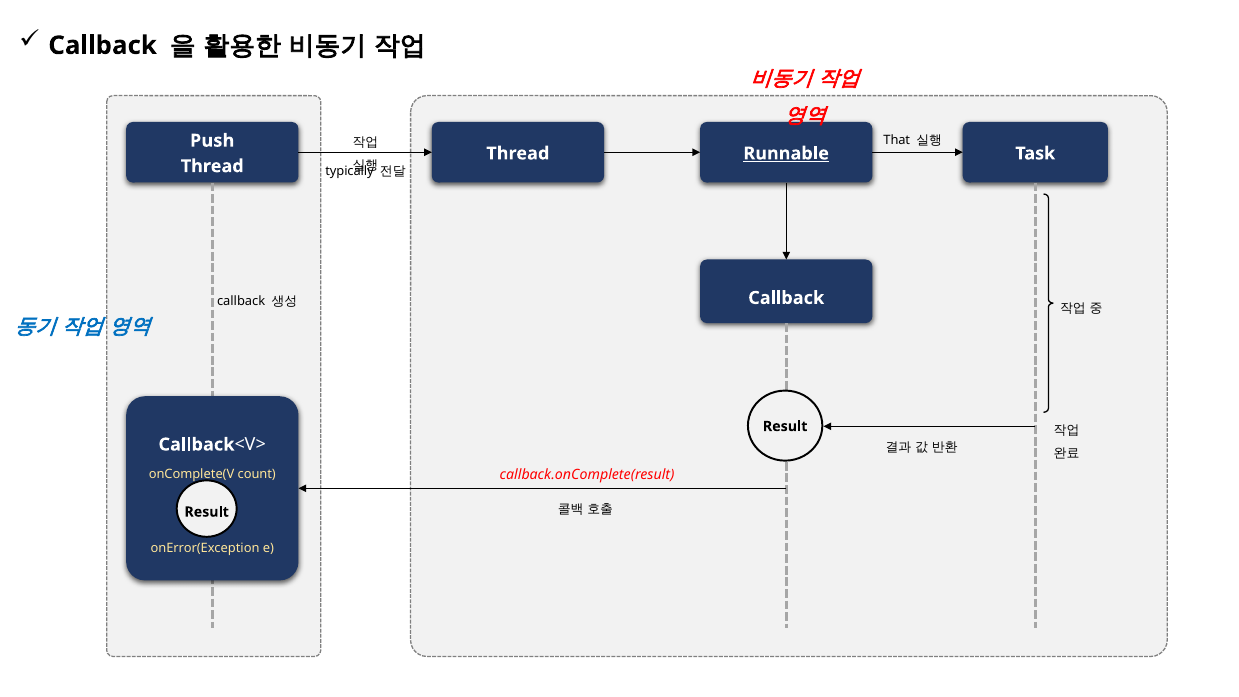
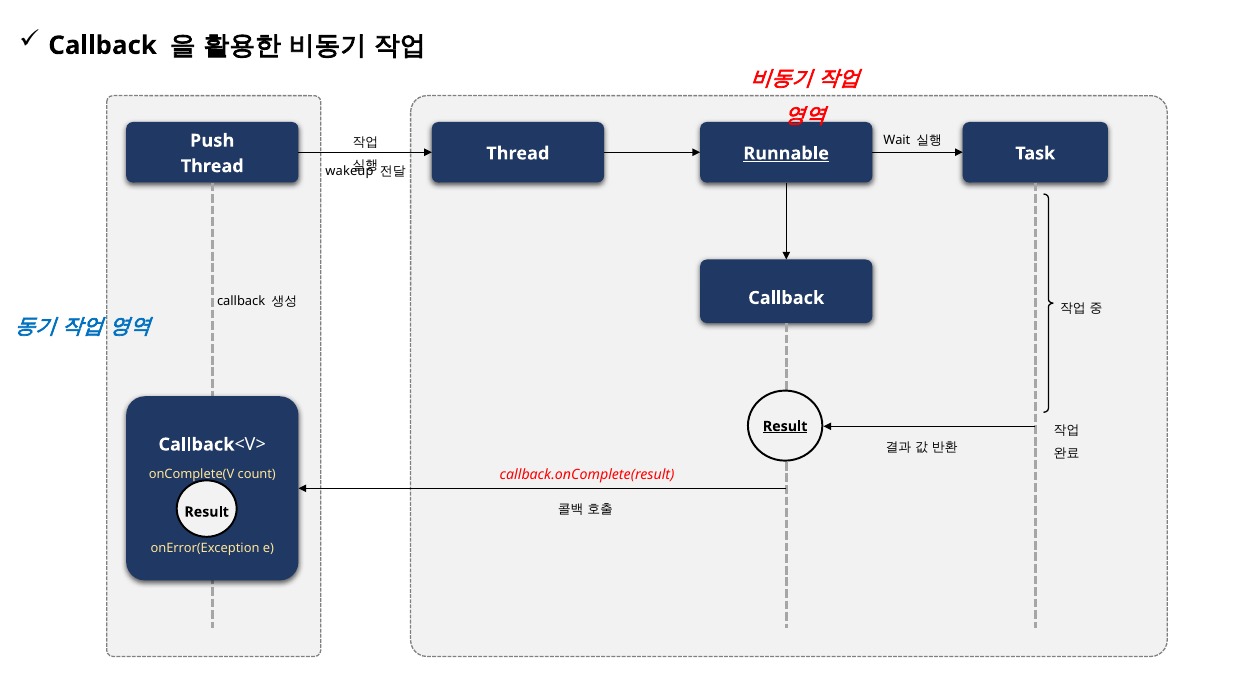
That: That -> Wait (897, 140)
typically: typically -> wakeup (349, 172)
Result underline: none -> present (785, 426)
